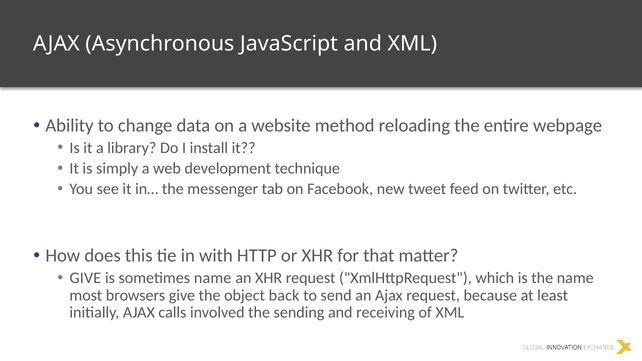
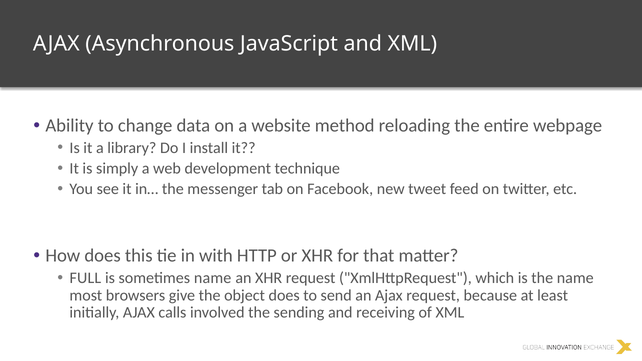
GIVE: GIVE -> FULL (85, 278)
object back: back -> does (284, 295)
